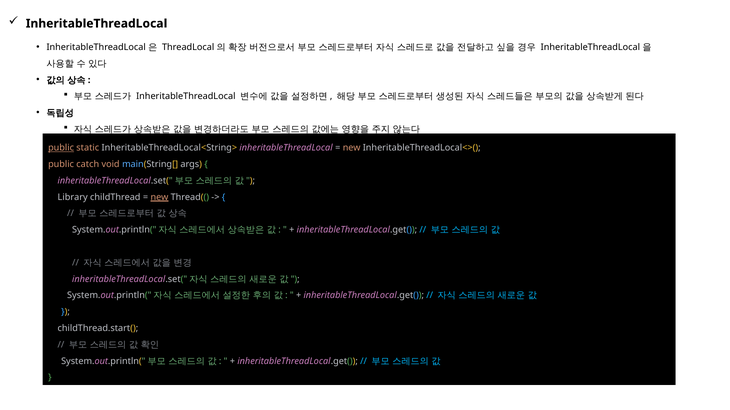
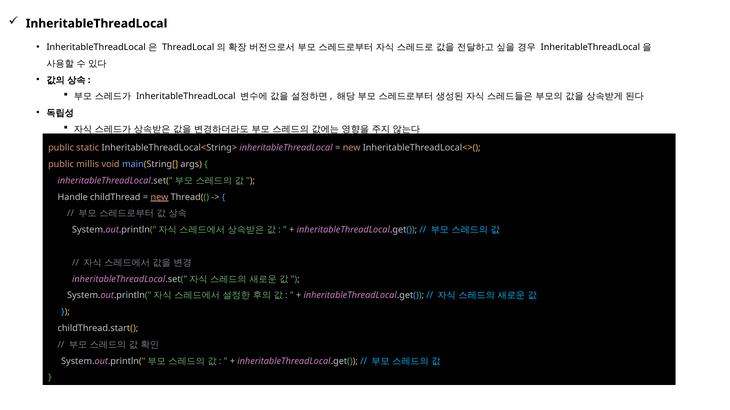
public underline: present -> none (61, 148)
catch: catch -> millis (88, 165)
Library: Library -> Handle (73, 197)
